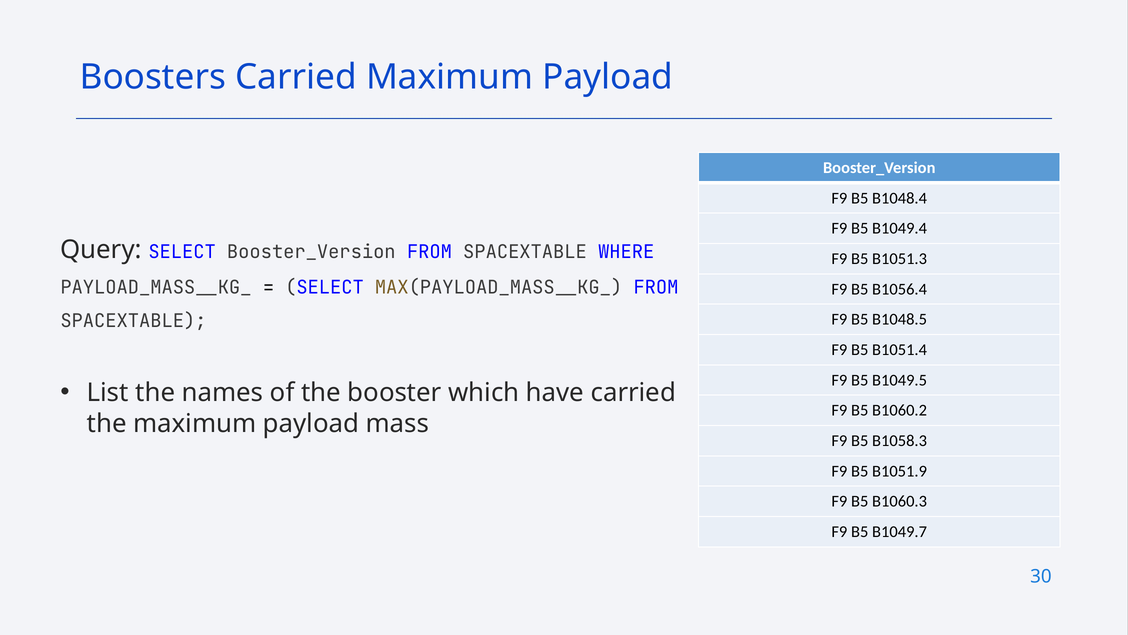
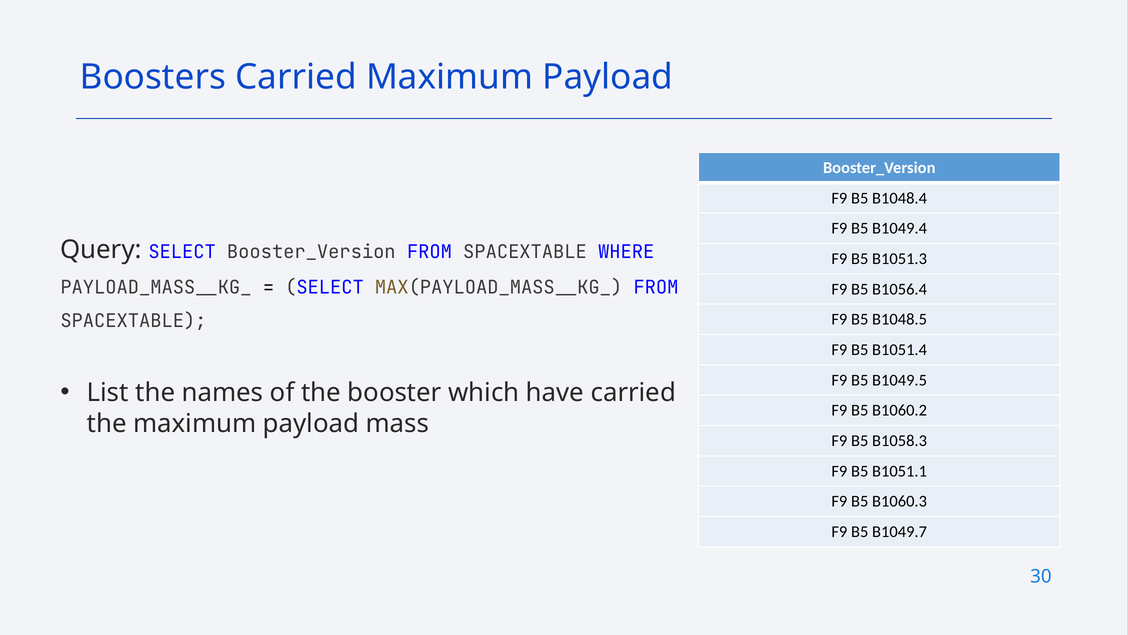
B1051.9: B1051.9 -> B1051.1 (900, 471)
